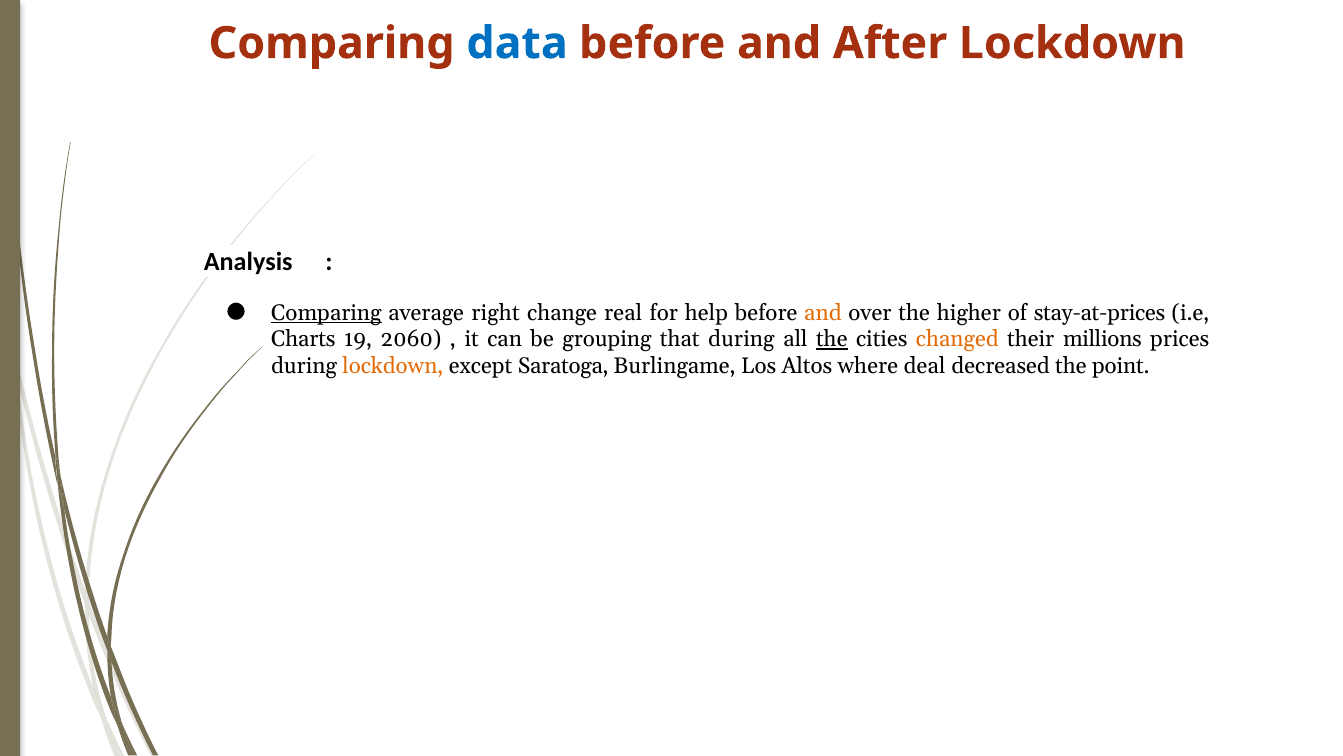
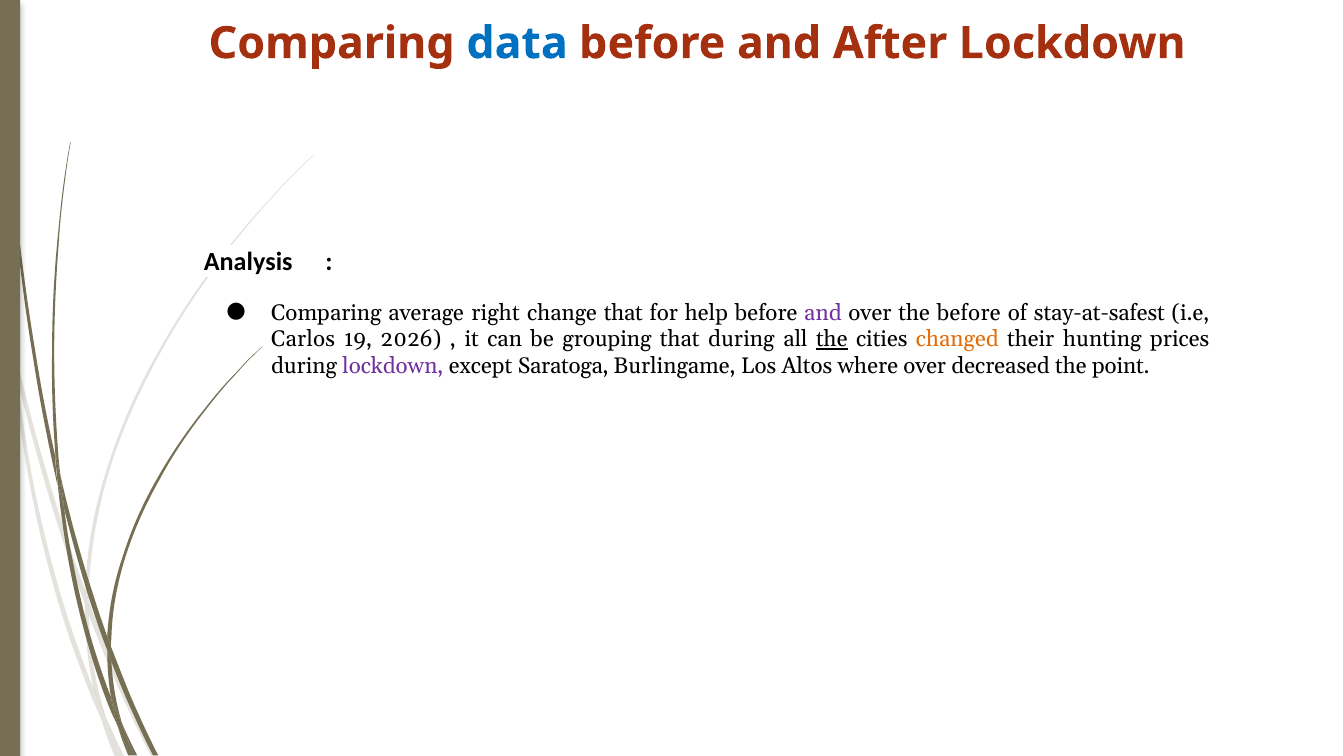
Comparing underline: present -> none (326, 312)
change real: real -> that (623, 312)
and colour: orange -> purple (823, 312)
the higher: higher -> before (969, 312)
stay-at-prices: stay-at-prices -> stay-at-safest (1099, 312)
Charts: Charts -> Carlos (303, 339)
2060: 2060 -> 2026 (411, 339)
millions: millions -> hunting (1102, 339)
lockdown colour: orange -> purple (393, 366)
where deal: deal -> over (925, 366)
